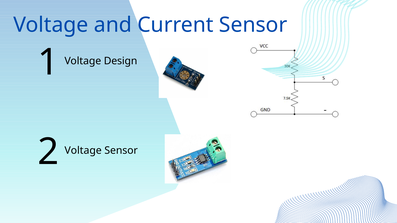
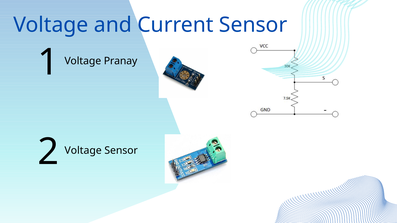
Design: Design -> Pranay (121, 61)
